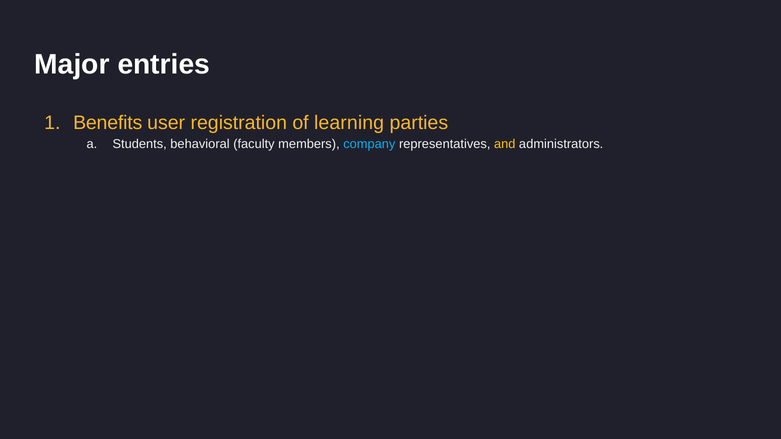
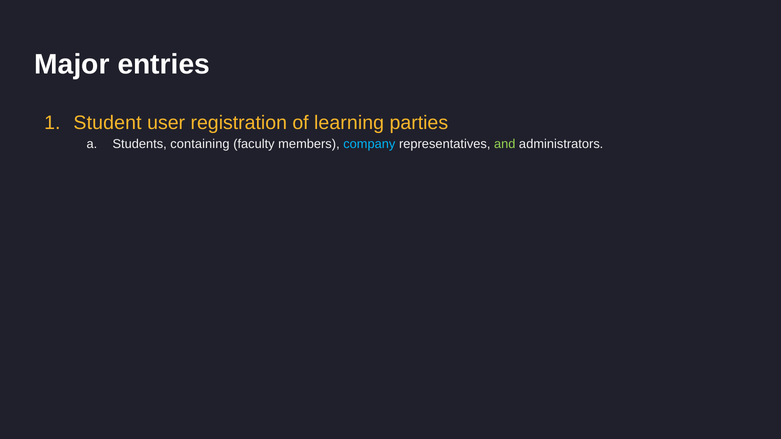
Benefits: Benefits -> Student (108, 123)
behavioral: behavioral -> containing (200, 144)
and colour: yellow -> light green (505, 144)
